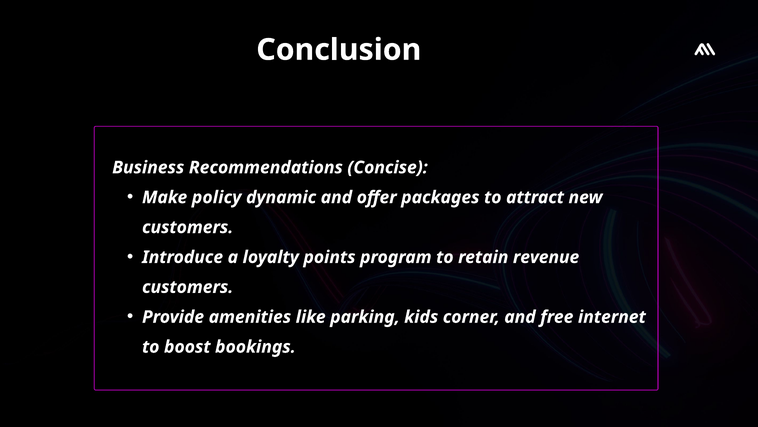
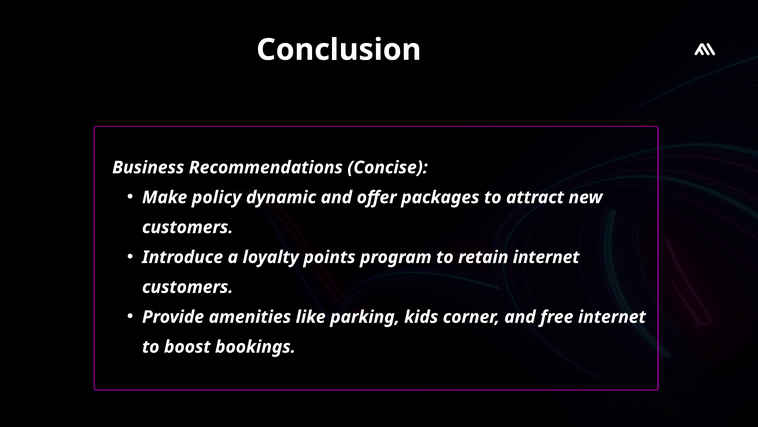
retain revenue: revenue -> internet (546, 257)
